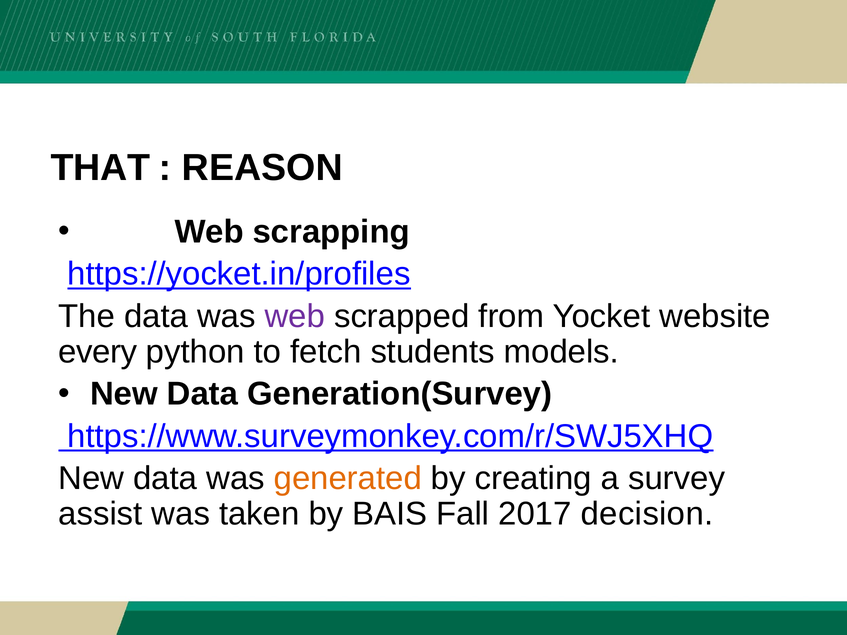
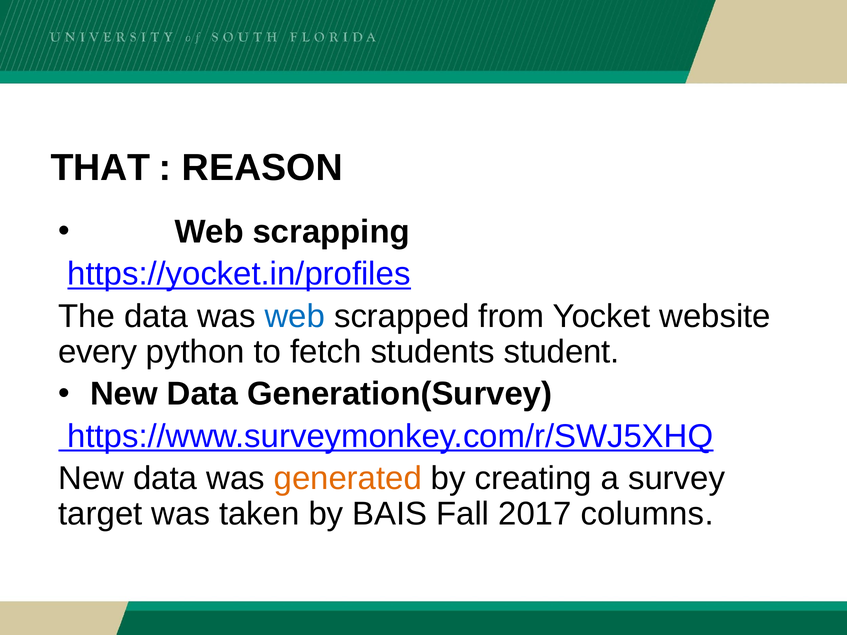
web colour: purple -> blue (295, 316)
models: models -> student (562, 352)
assist: assist -> target (100, 514)
decision: decision -> columns (647, 514)
